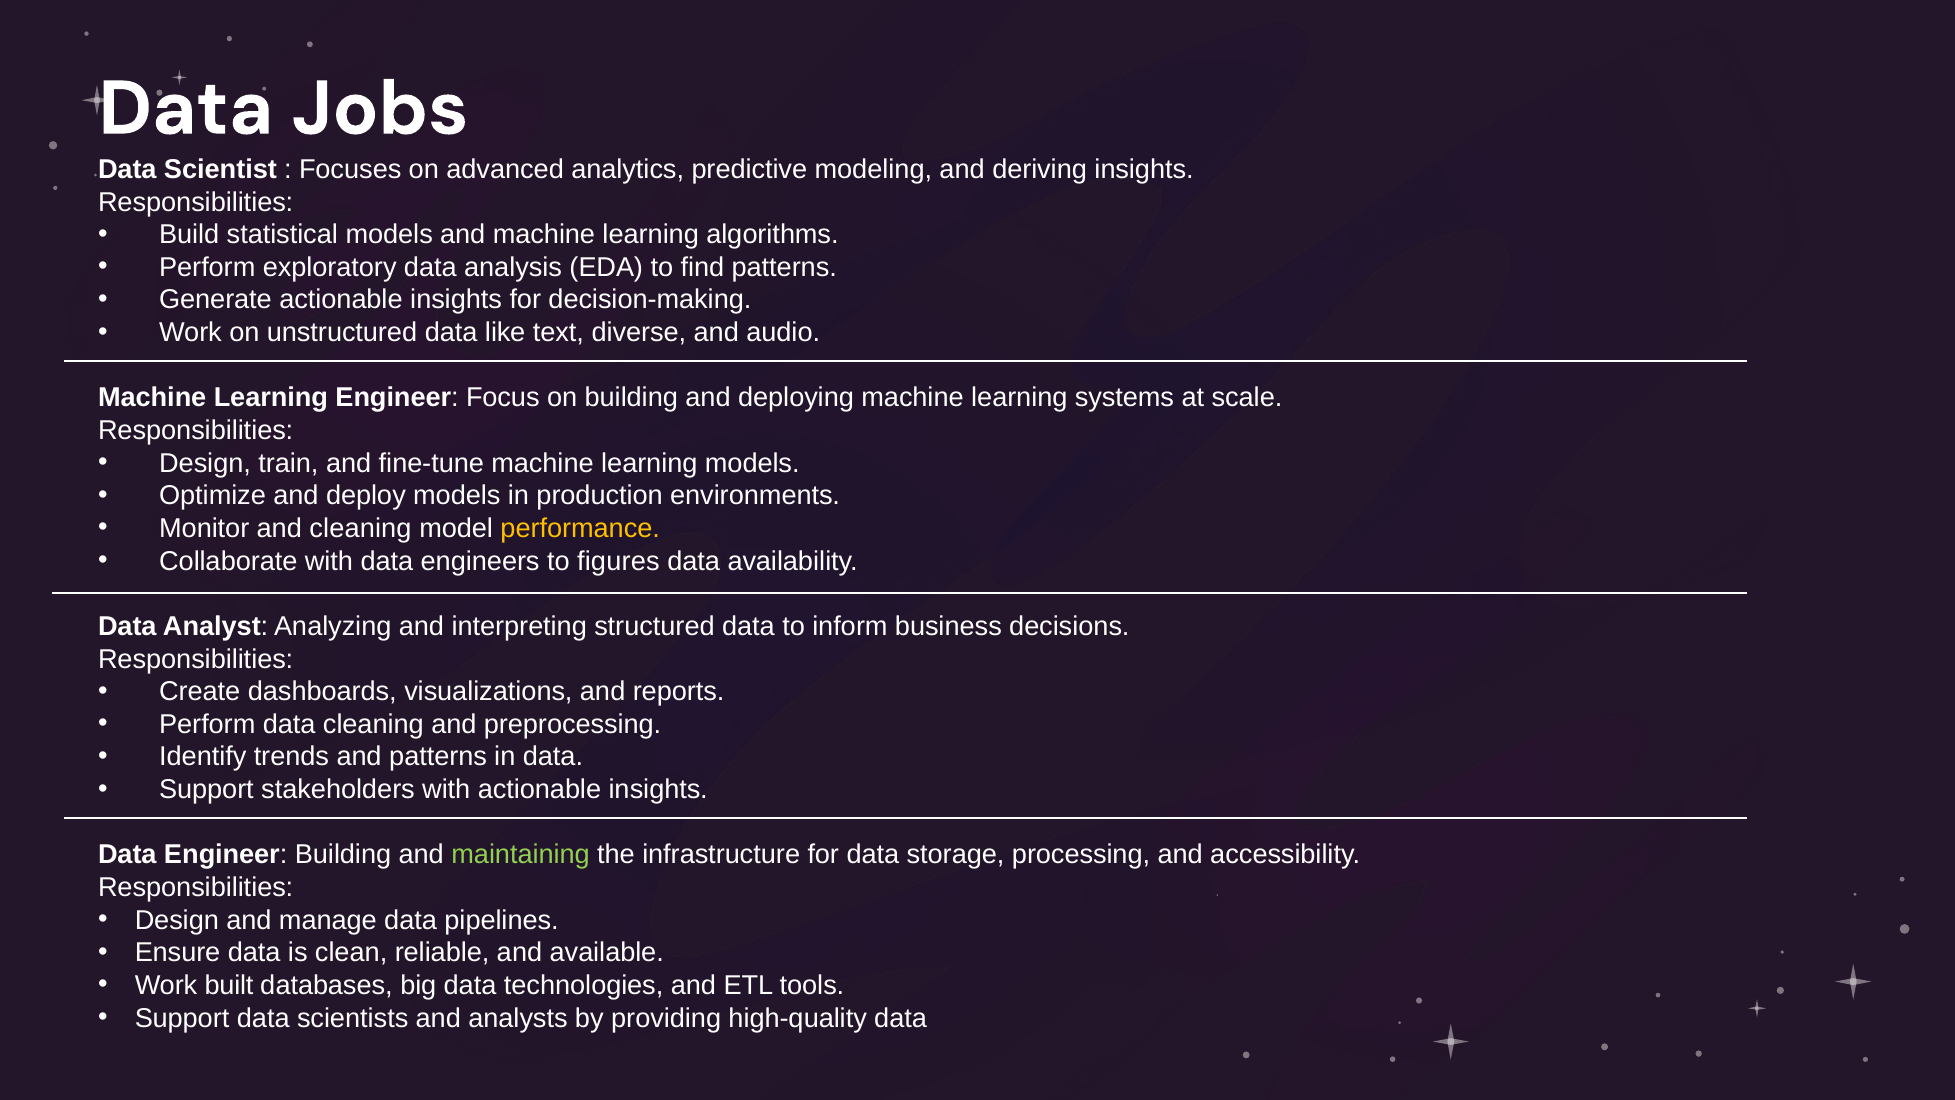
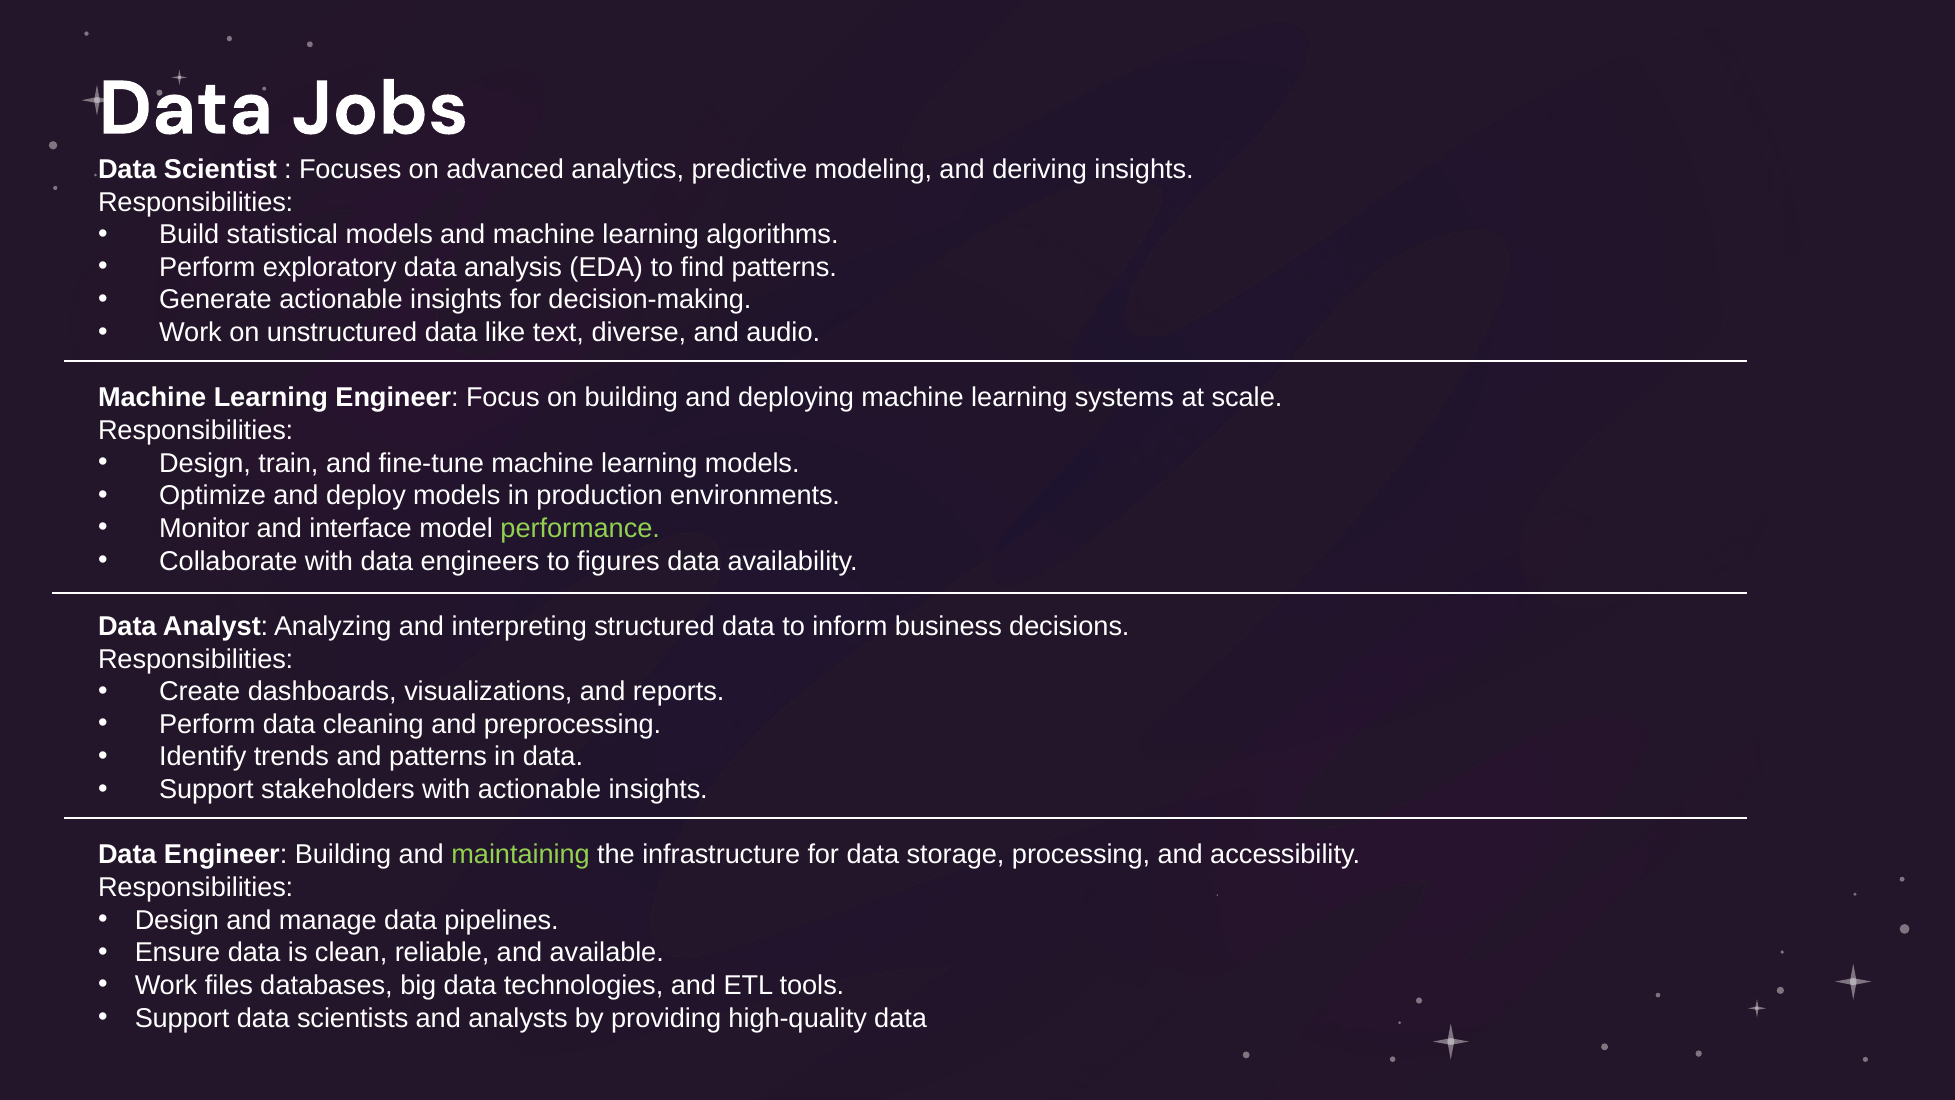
and cleaning: cleaning -> interface (361, 528)
performance colour: yellow -> light green (580, 528)
built: built -> files (229, 985)
